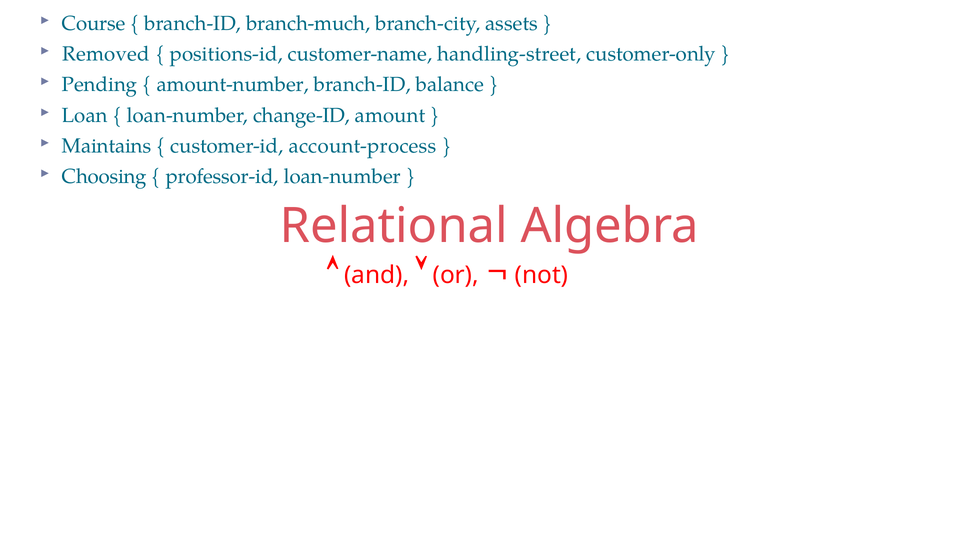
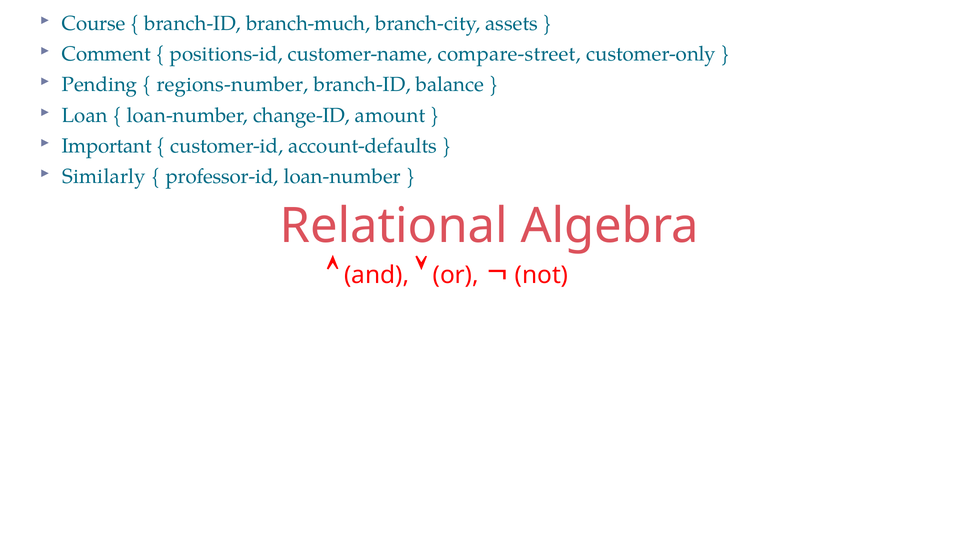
Removed: Removed -> Comment (106, 54)
handling-street: handling-street -> compare-street (509, 54)
amount-number: amount-number -> regions-number (233, 85)
Maintains: Maintains -> Important (107, 146)
account-process: account-process -> account-defaults (363, 146)
Choosing: Choosing -> Similarly (104, 176)
